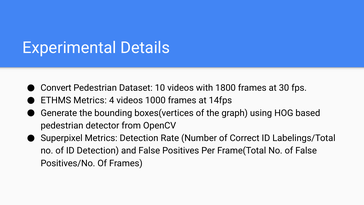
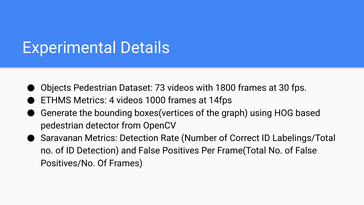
Convert: Convert -> Objects (56, 88)
10: 10 -> 73 (160, 88)
Superpixel: Superpixel -> Saravanan (62, 138)
